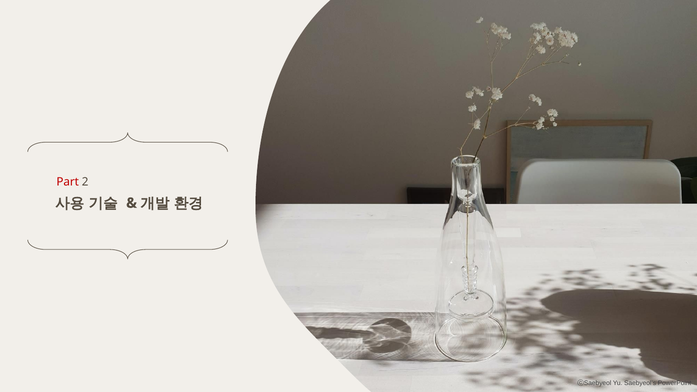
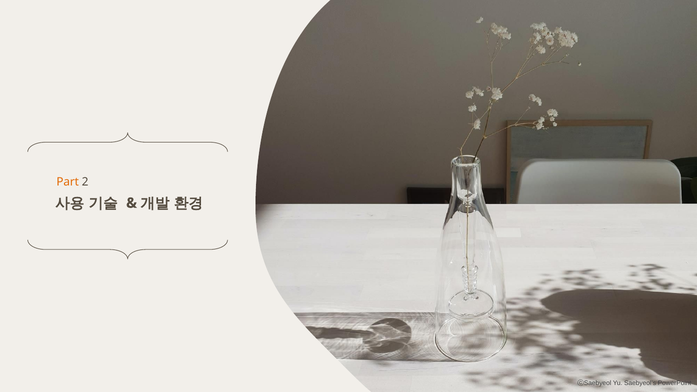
Part colour: red -> orange (68, 182)
